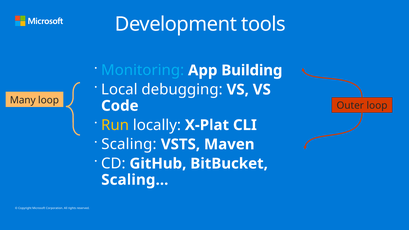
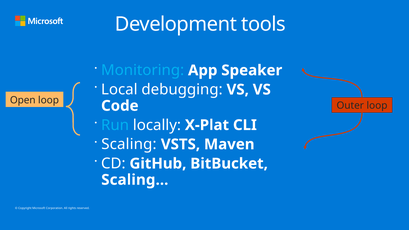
Building: Building -> Speaker (252, 70)
Many: Many -> Open (23, 100)
Run colour: yellow -> light blue (115, 125)
